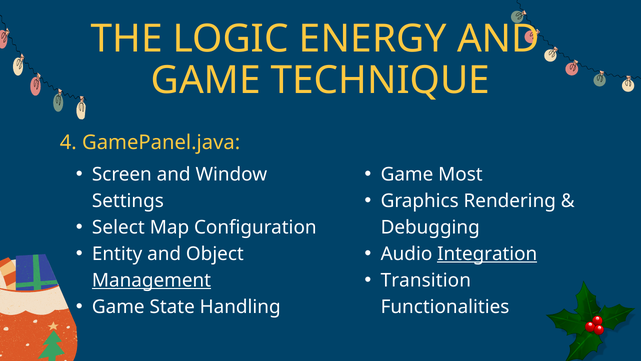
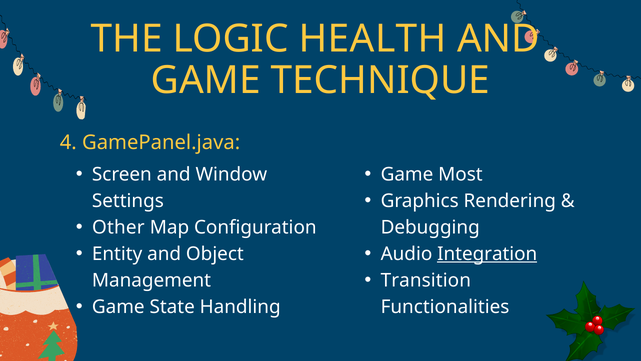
ENERGY: ENERGY -> HEALTH (373, 39)
Select: Select -> Other (118, 227)
Management underline: present -> none (151, 280)
